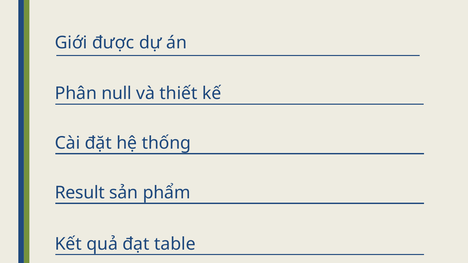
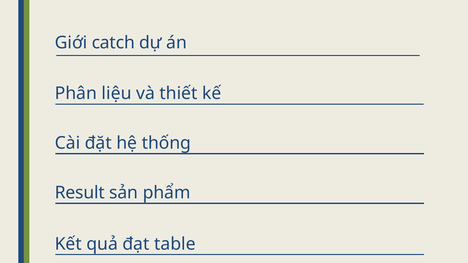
được: được -> catch (113, 43)
null: null -> liệu (117, 94)
